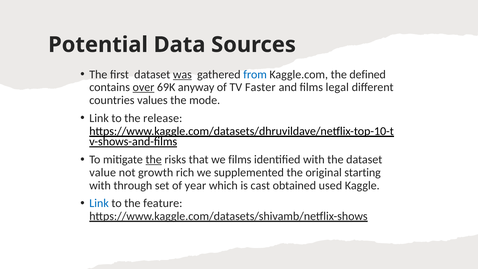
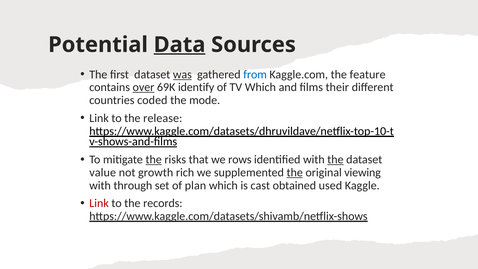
Data underline: none -> present (180, 45)
defined: defined -> feature (368, 74)
anyway: anyway -> identify (196, 87)
TV Faster: Faster -> Which (260, 87)
legal: legal -> their (337, 87)
values: values -> coded (152, 100)
we films: films -> rows (240, 160)
the underline: none -> present (335, 160)
the underline: none -> present (295, 172)
starting: starting -> viewing (363, 172)
year: year -> plan (195, 185)
Link colour: blue -> red (99, 203)
feature: feature -> records (163, 203)
